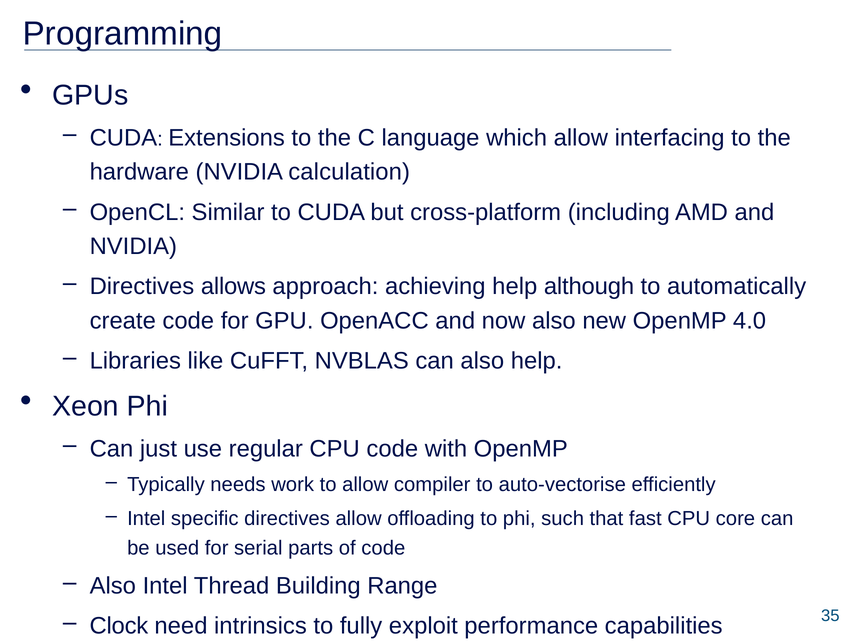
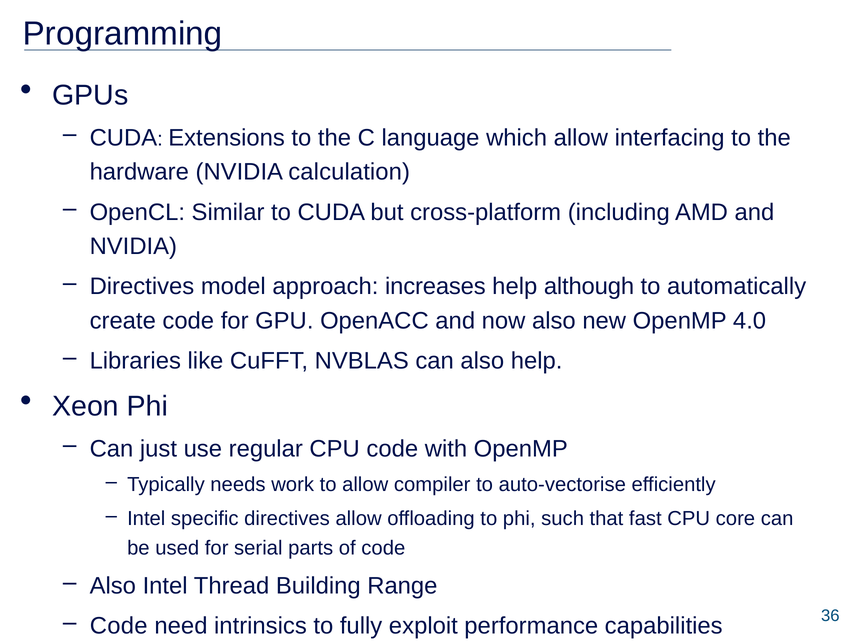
allows: allows -> model (233, 286)
achieving: achieving -> increases (435, 286)
Clock: Clock -> Code (119, 626)
35: 35 -> 36 (830, 615)
